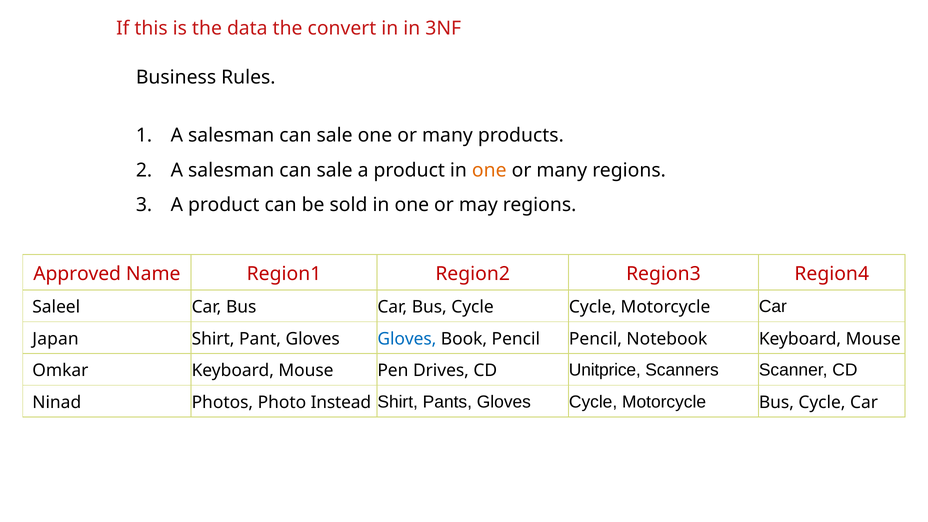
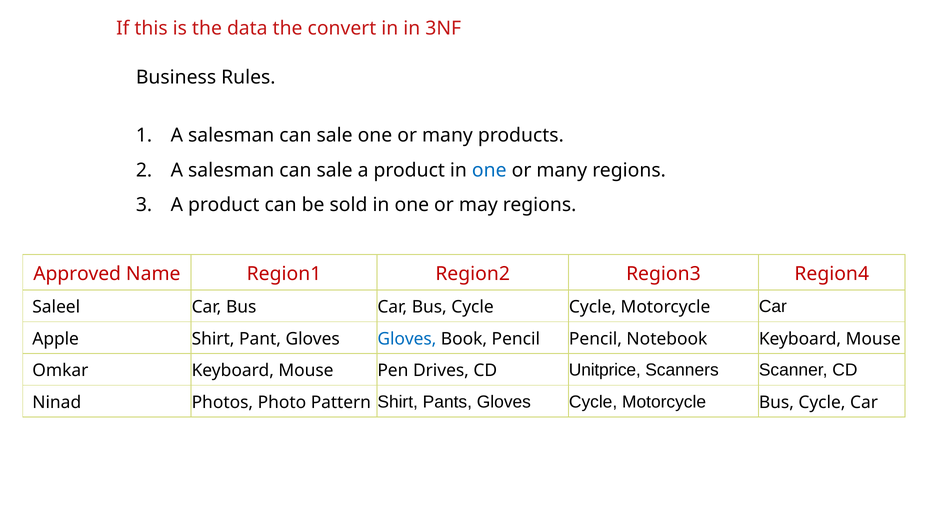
one colour: orange -> blue (489, 170)
Japan: Japan -> Apple (56, 339)
Instead: Instead -> Pattern (341, 403)
